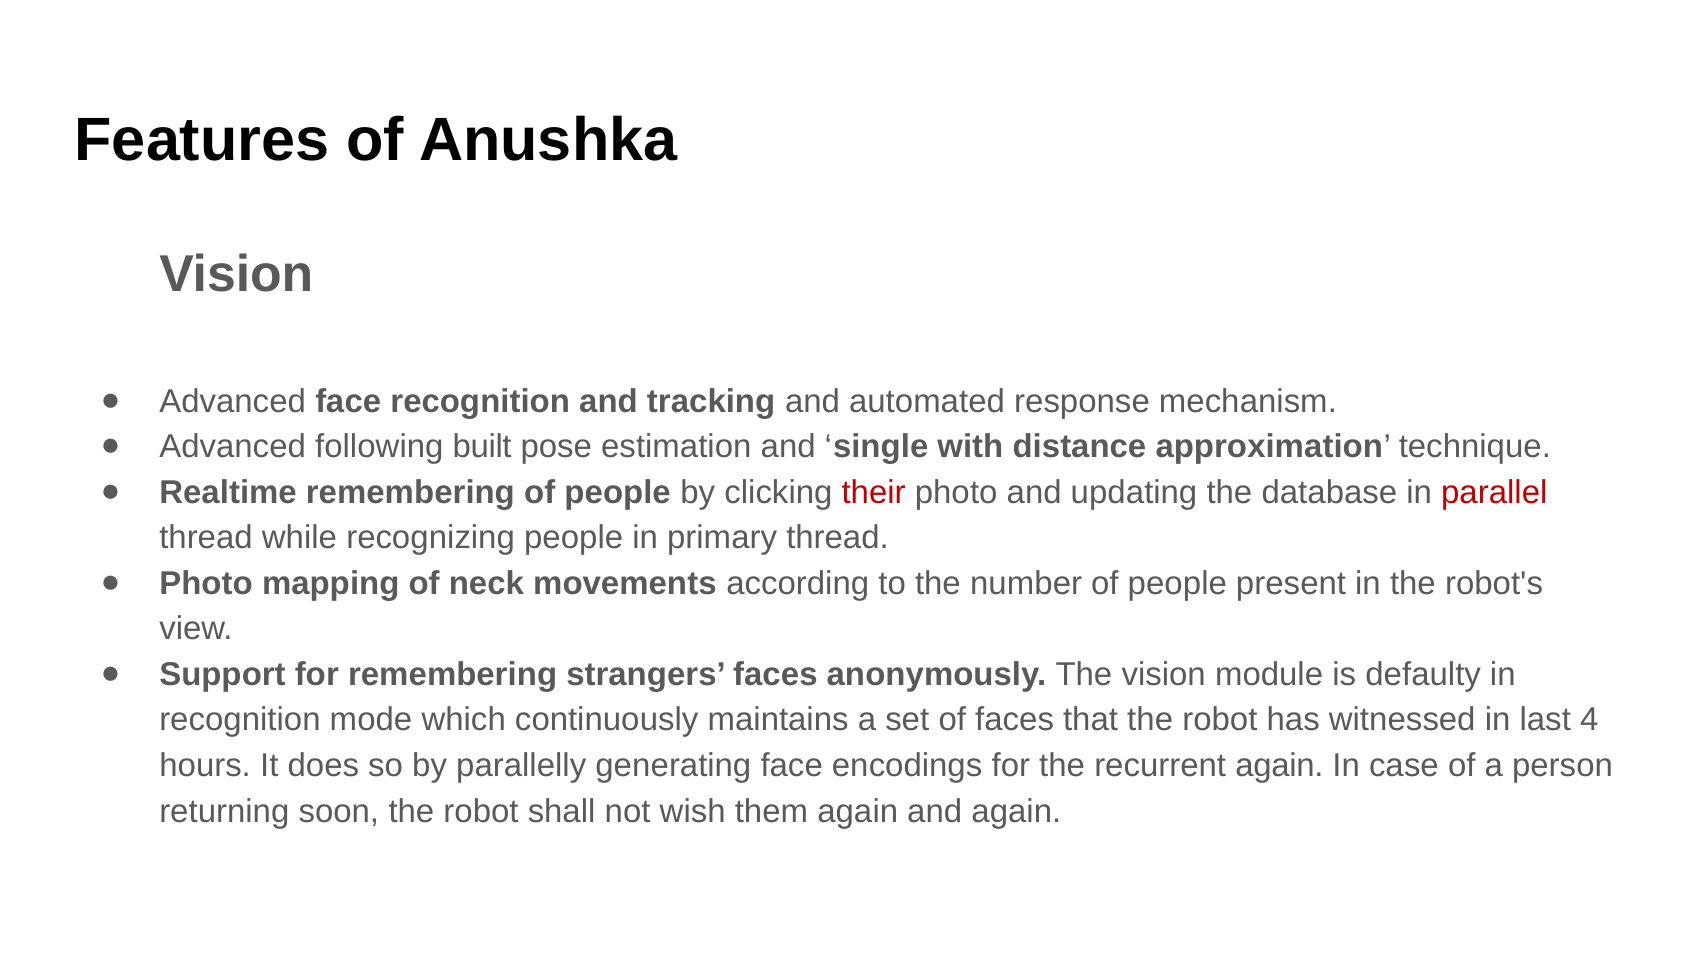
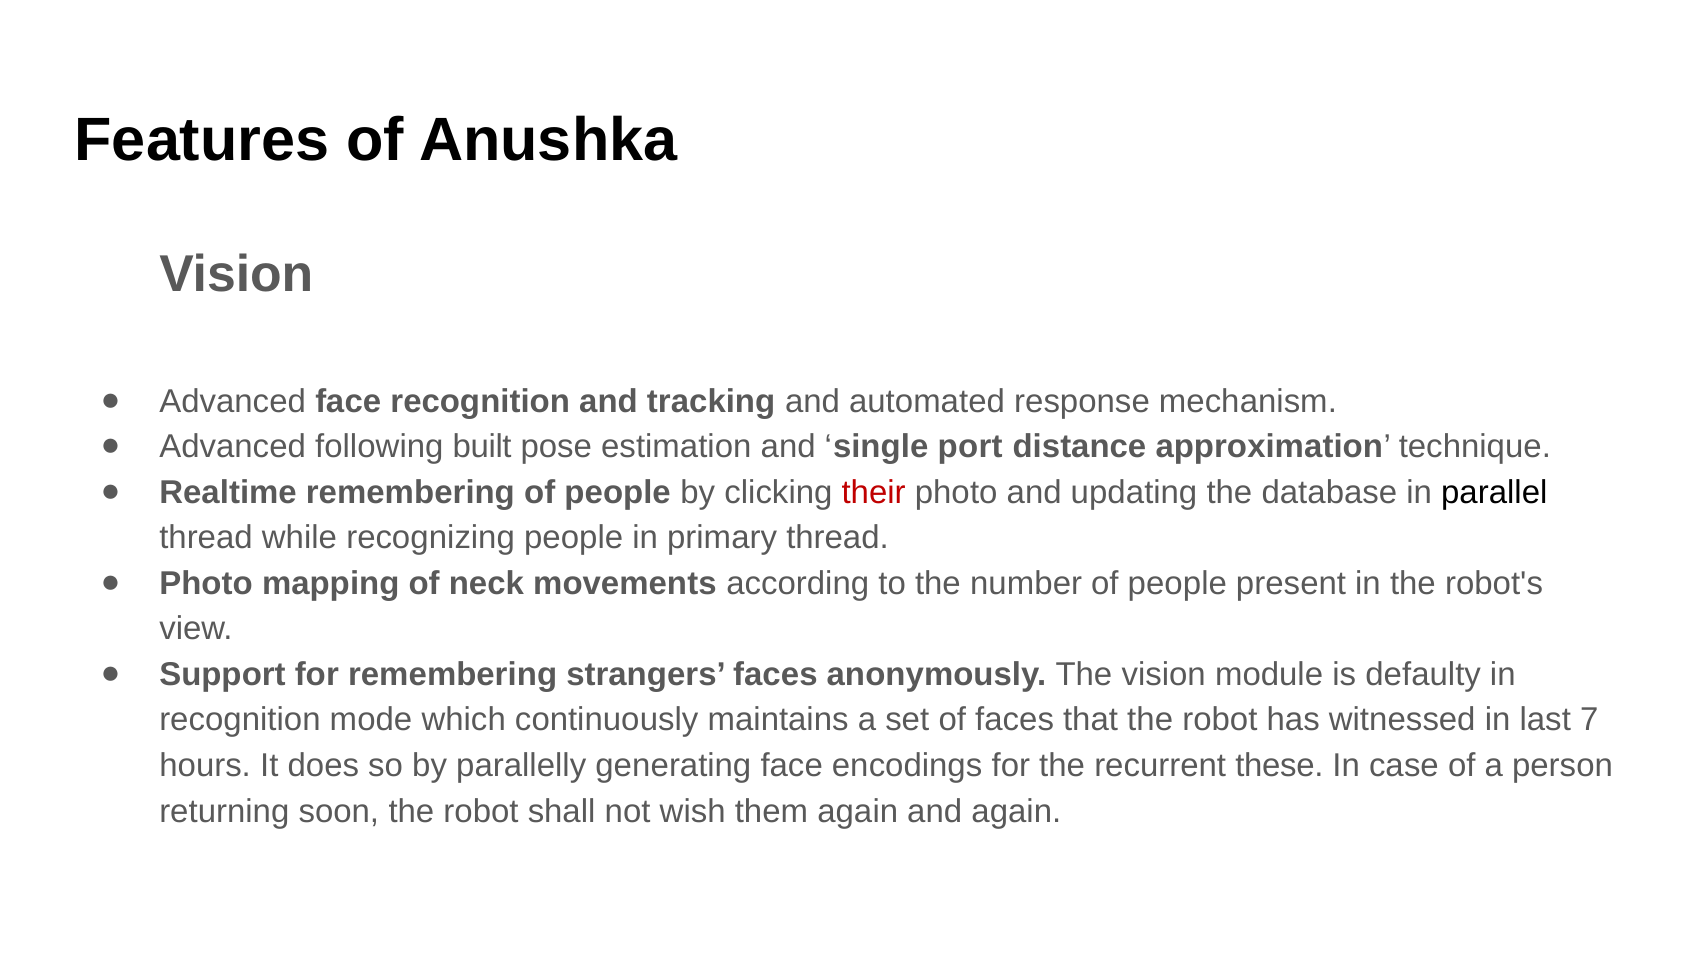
with: with -> port (970, 447)
parallel colour: red -> black (1494, 492)
4: 4 -> 7 (1589, 720)
recurrent again: again -> these (1279, 766)
